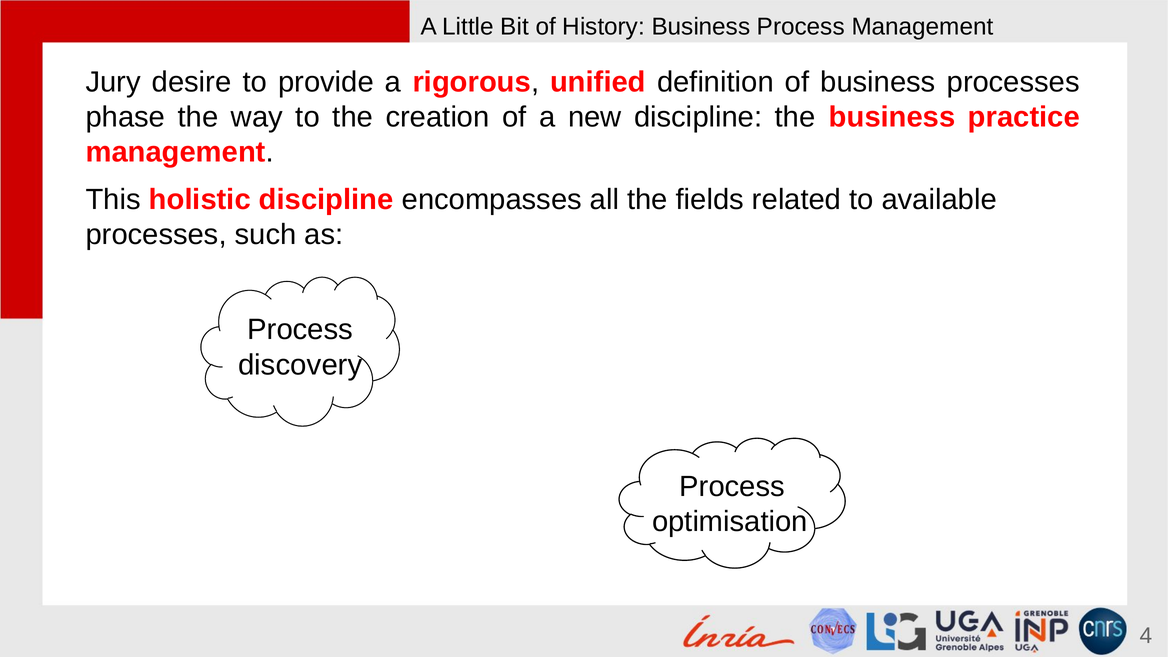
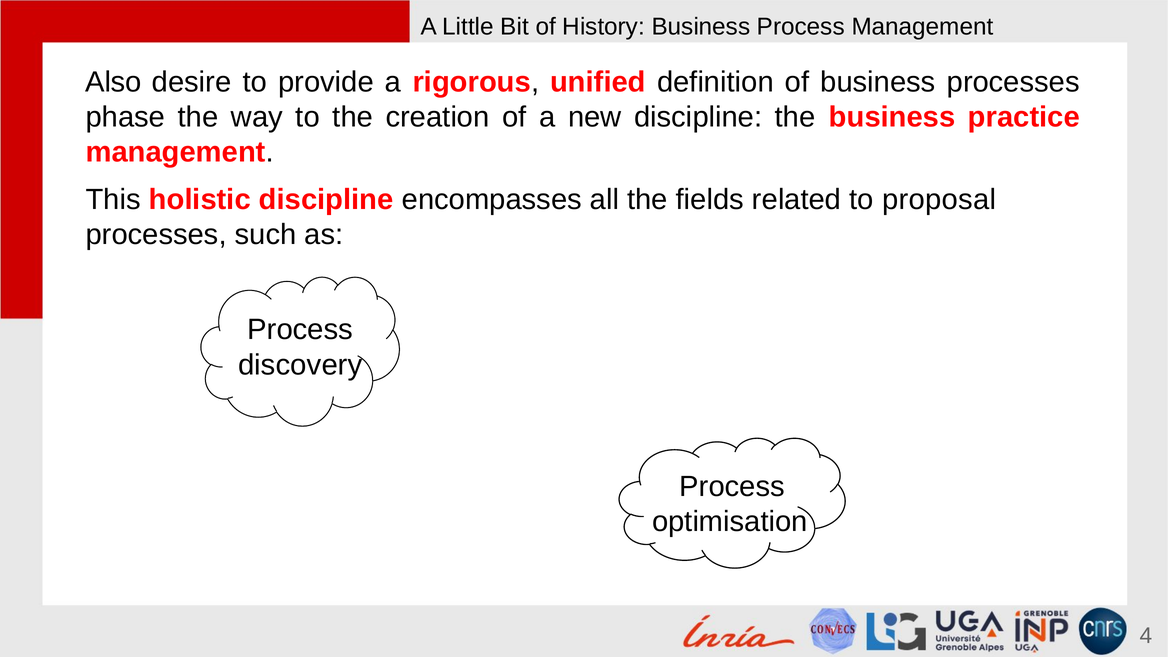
Jury: Jury -> Also (113, 82)
available: available -> proposal (939, 200)
